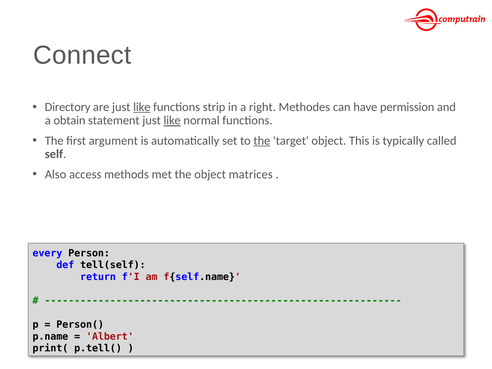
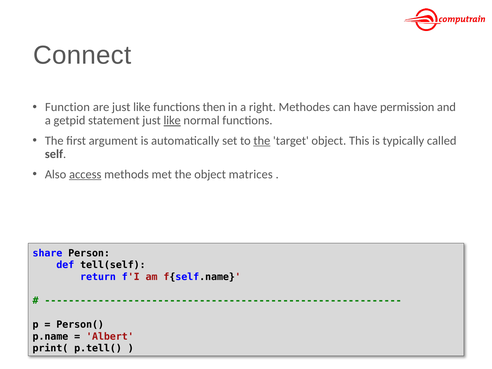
Directory: Directory -> Function (67, 107)
like underline: present -> none (142, 107)
strip: strip -> then (214, 107)
obtain: obtain -> getpid (69, 120)
access underline: none -> present (85, 174)
every: every -> share (47, 253)
